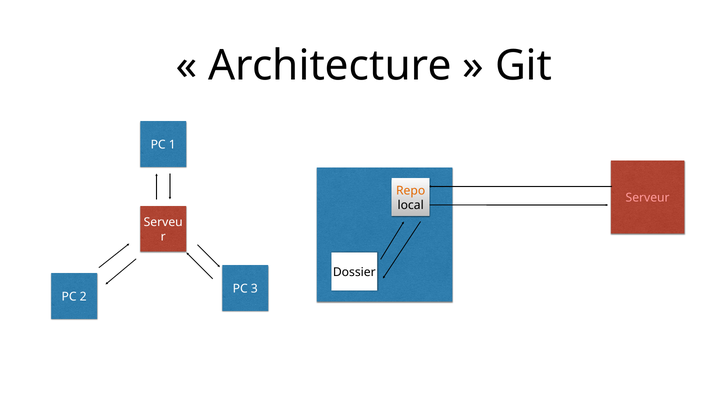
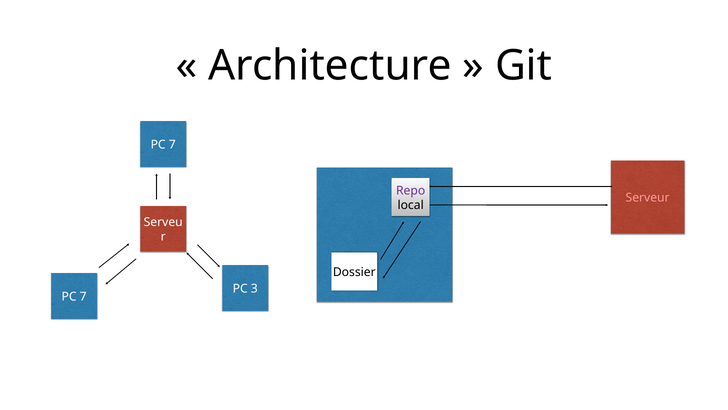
1: 1 -> 7 (172, 145)
Repo colour: orange -> purple (411, 190)
2: 2 -> 7 (83, 296)
